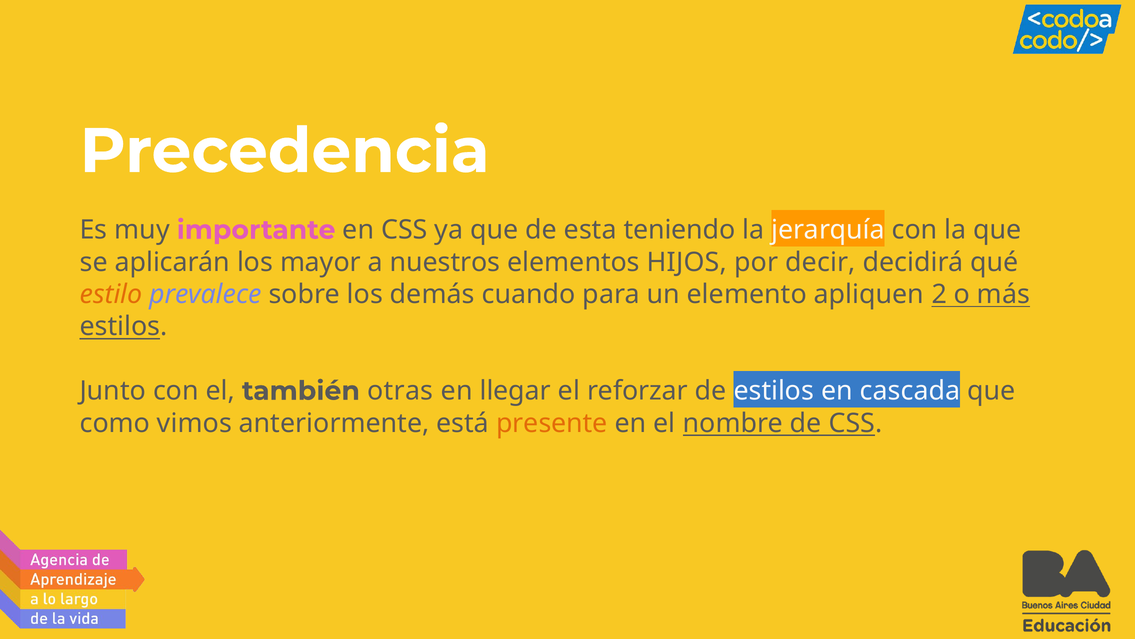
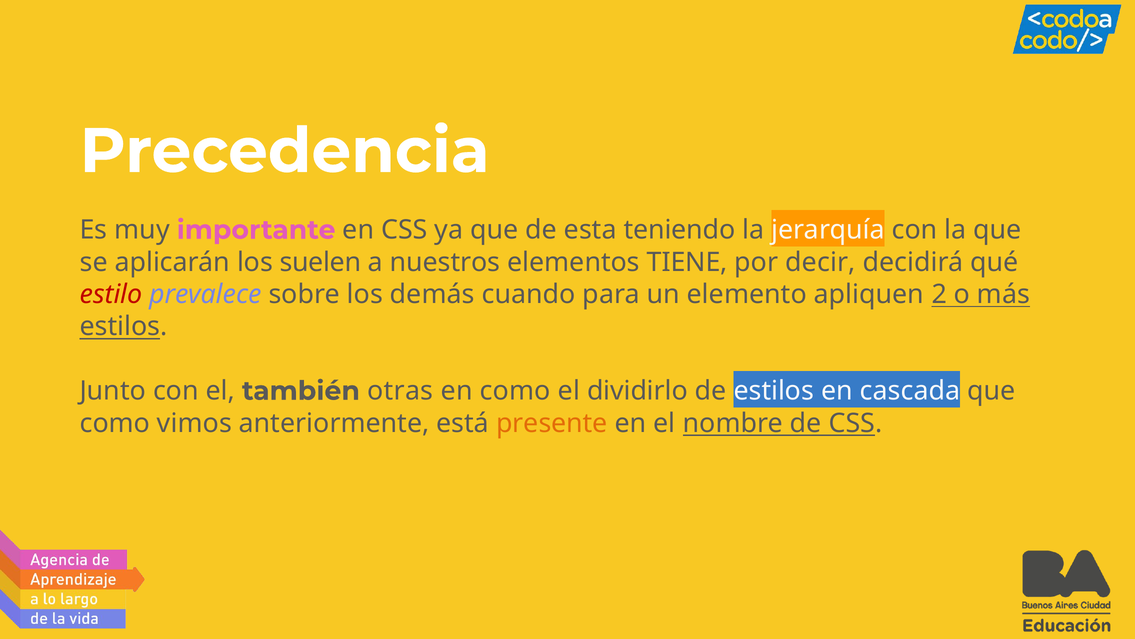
mayor: mayor -> suelen (320, 262)
HIJOS: HIJOS -> TIENE (687, 262)
estilo colour: orange -> red (111, 294)
en llegar: llegar -> como (515, 391)
reforzar: reforzar -> dividirlo (637, 391)
